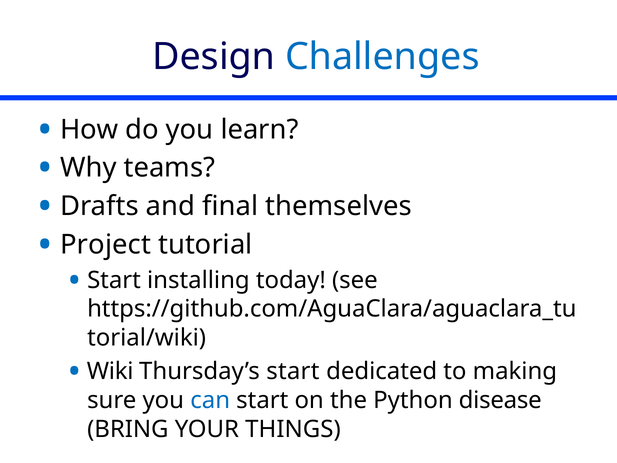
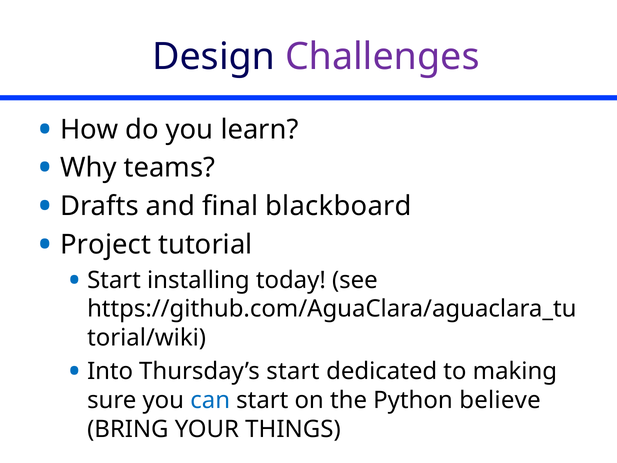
Challenges colour: blue -> purple (382, 57)
themselves: themselves -> blackboard (338, 206)
Wiki: Wiki -> Into (110, 371)
disease: disease -> believe (500, 400)
